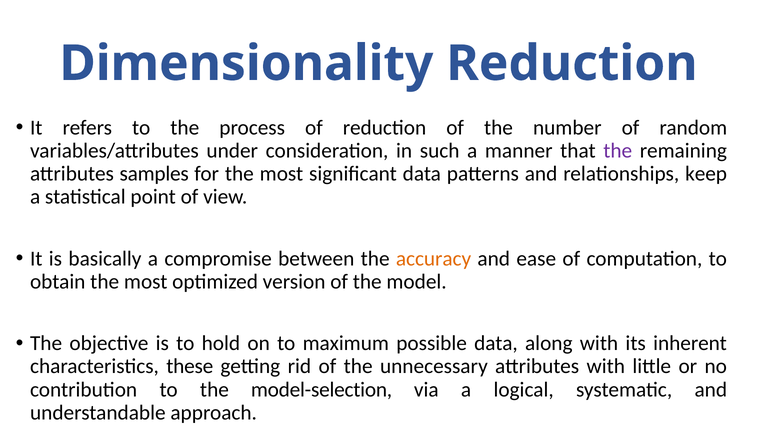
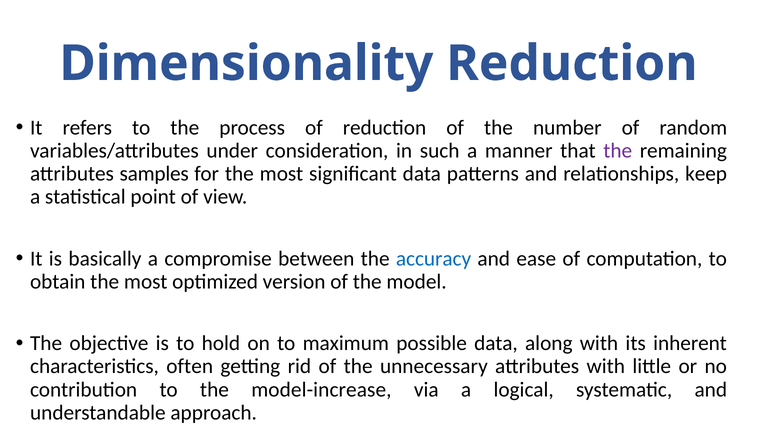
accuracy colour: orange -> blue (434, 258)
these: these -> often (190, 366)
model-selection: model-selection -> model-increase (321, 389)
